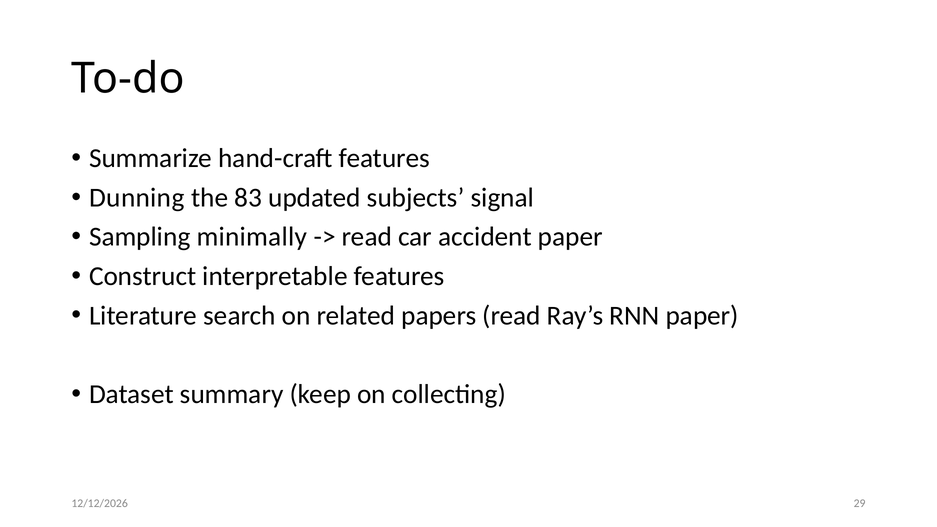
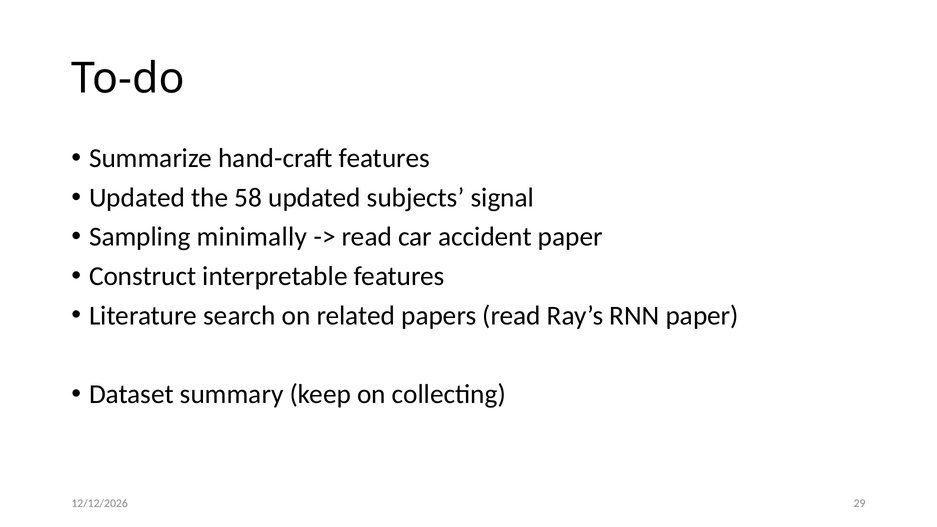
Dunning: Dunning -> Updated (137, 198)
83: 83 -> 58 (248, 198)
